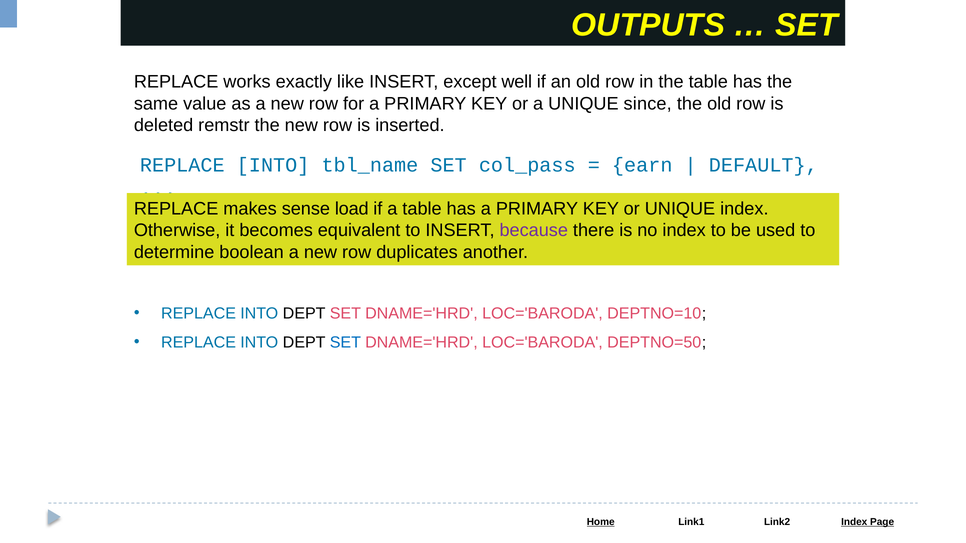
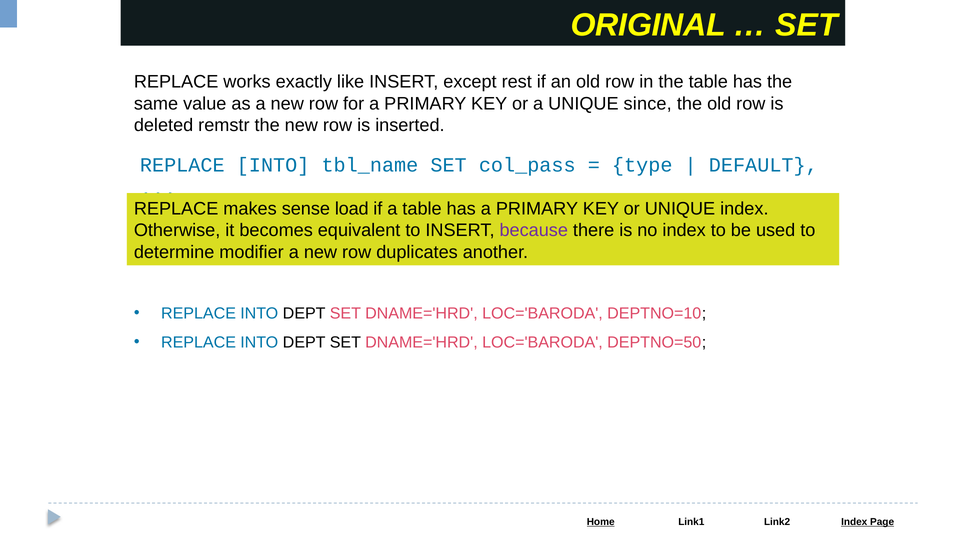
OUTPUTS: OUTPUTS -> ORIGINAL (648, 25)
well: well -> rest (517, 82)
earn: earn -> type (642, 165)
boolean: boolean -> modifier (252, 252)
SET colour: blue -> black (345, 343)
